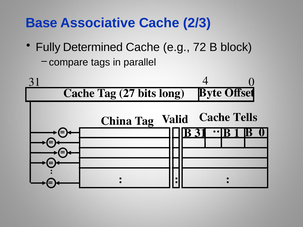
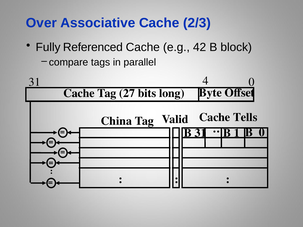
Base: Base -> Over (41, 23)
Determined: Determined -> Referenced (93, 47)
72: 72 -> 42 (200, 47)
